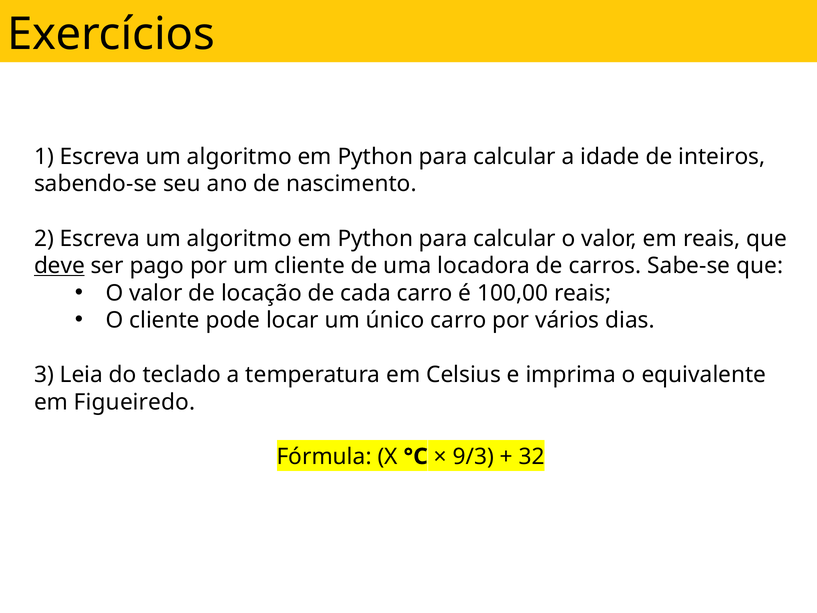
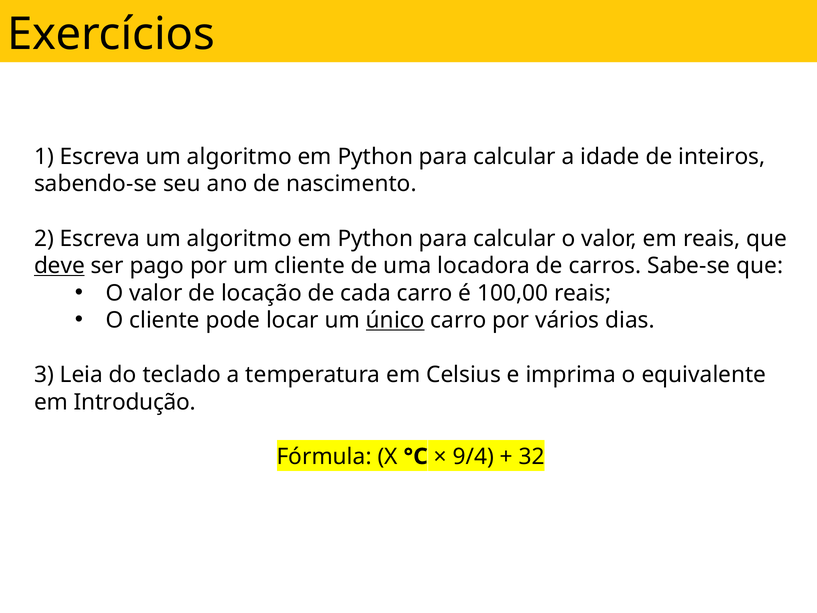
único underline: none -> present (395, 320)
Figueiredo: Figueiredo -> Introdução (135, 402)
9/3: 9/3 -> 9/4 (473, 456)
